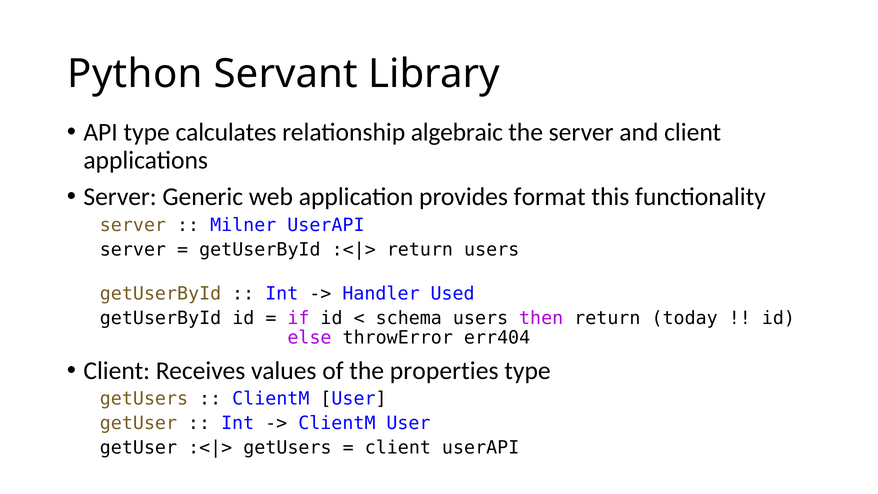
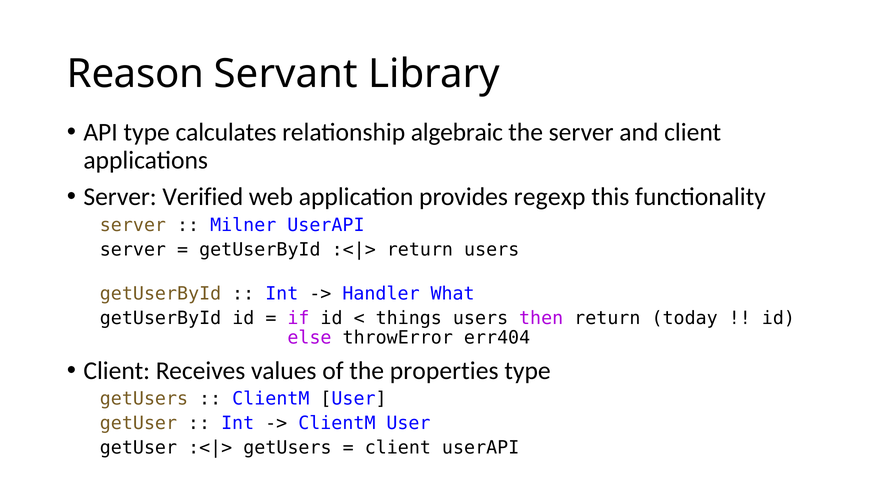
Python: Python -> Reason (135, 74)
Generic: Generic -> Verified (203, 197)
format: format -> regexp (550, 197)
Used: Used -> What (453, 294)
schema: schema -> things (409, 318)
